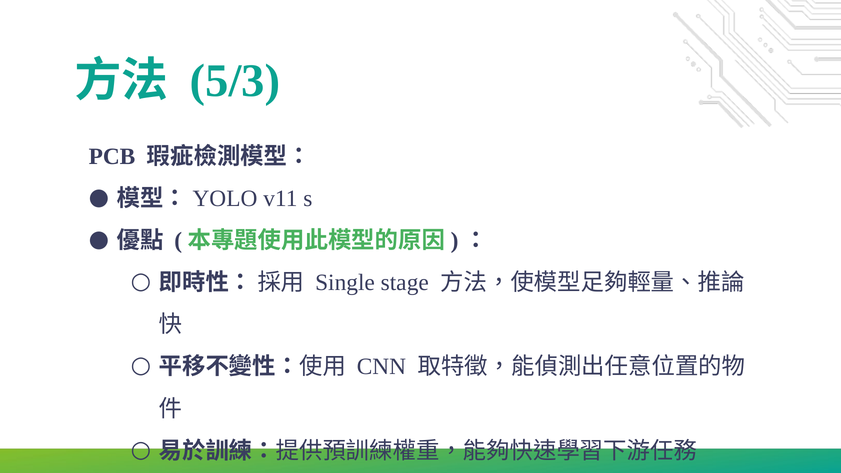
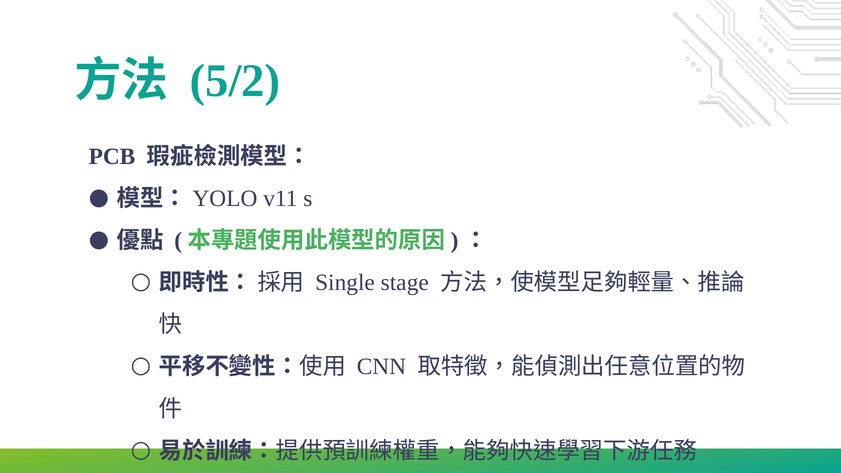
5/3: 5/3 -> 5/2 (235, 81)
